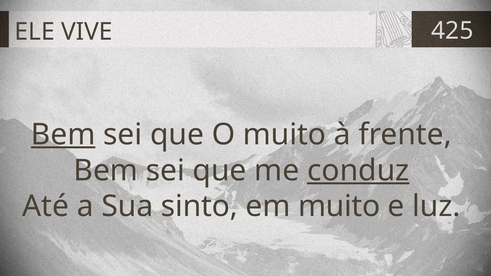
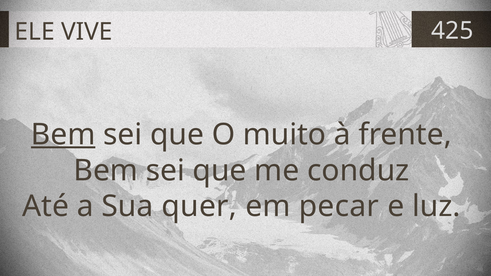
conduz underline: present -> none (358, 171)
sinto: sinto -> quer (199, 207)
em muito: muito -> pecar (339, 207)
